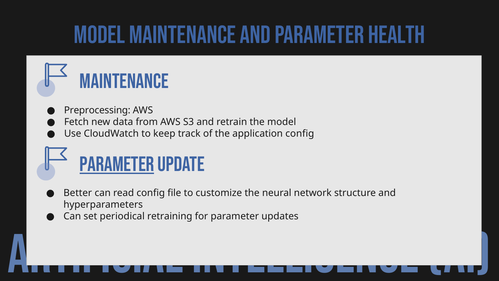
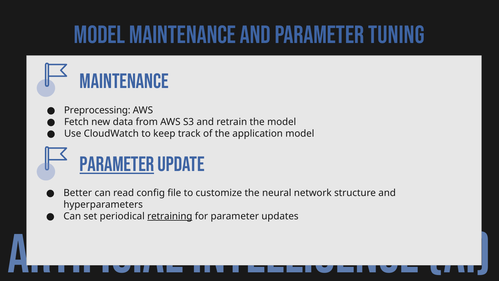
health: health -> tuning (396, 35)
application config: config -> model (300, 134)
retraining underline: none -> present (170, 216)
